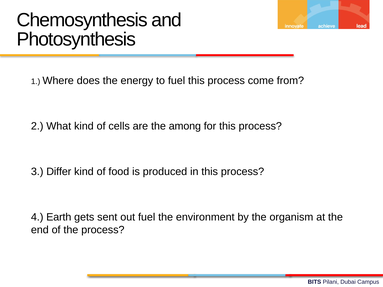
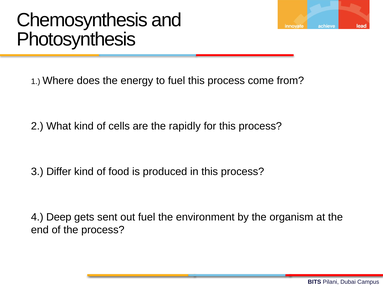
among: among -> rapidly (185, 126)
Earth: Earth -> Deep (59, 217)
